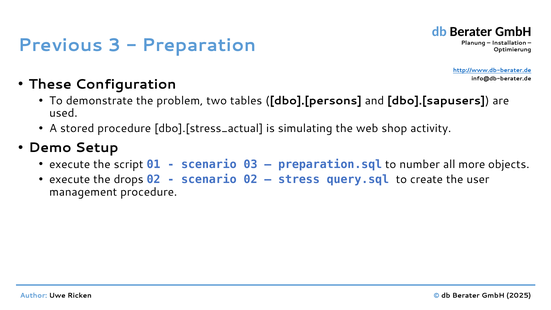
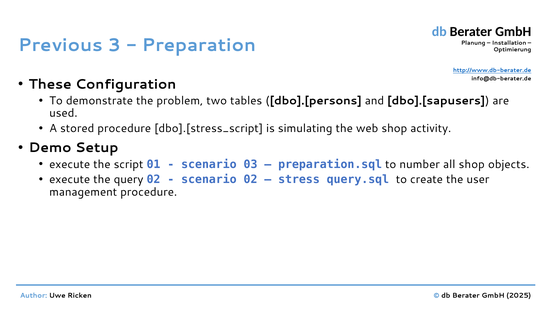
dbo].[stress_actual: dbo].[stress_actual -> dbo].[stress_script (209, 128)
all more: more -> shop (472, 164)
drops: drops -> query (129, 179)
